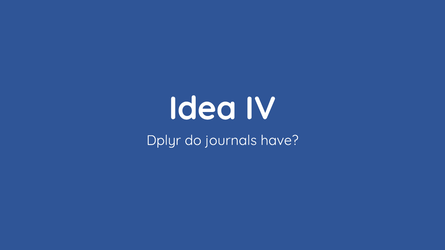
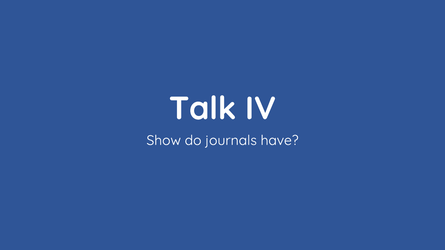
Idea: Idea -> Talk (203, 109)
Dplyr: Dplyr -> Show (164, 141)
